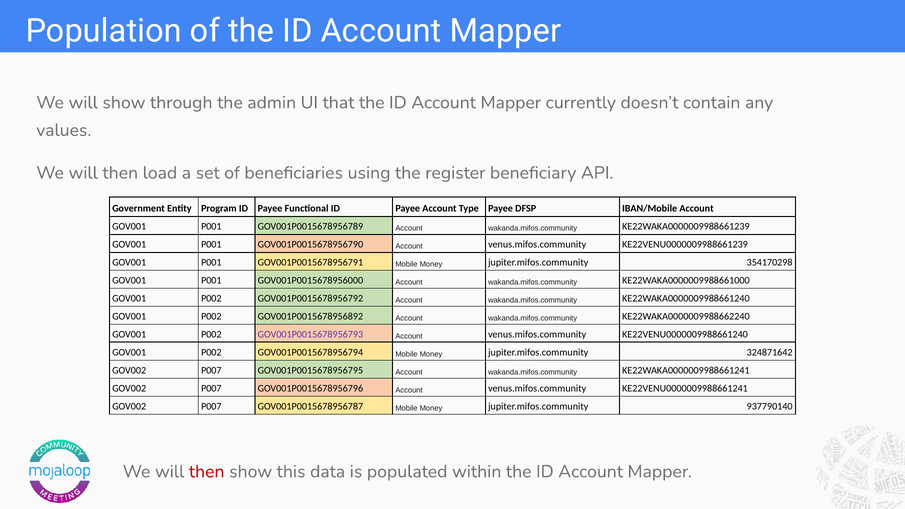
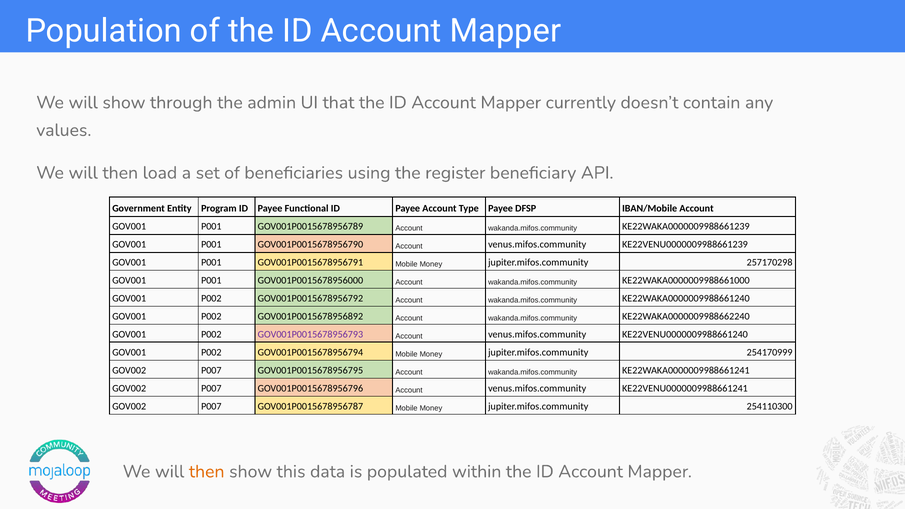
354170298: 354170298 -> 257170298 (770, 262)
324871642: 324871642 -> 254170999 (770, 352)
937790140: 937790140 -> 254110300 (770, 406)
then colour: red -> orange (207, 472)
